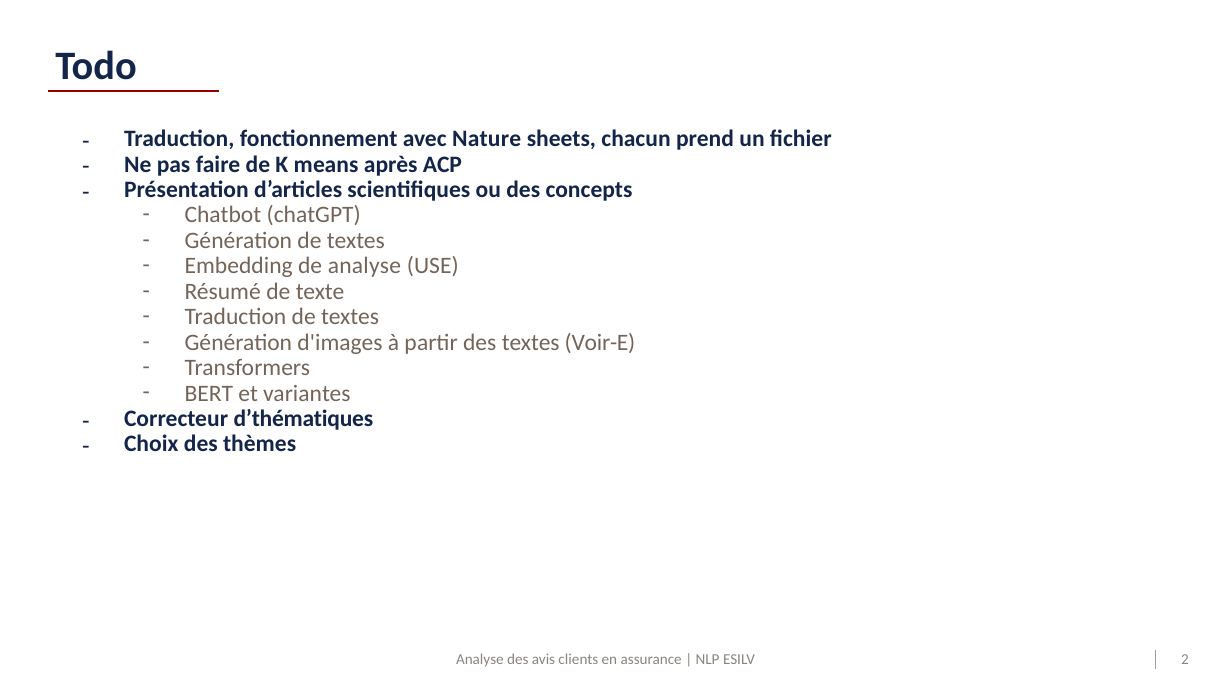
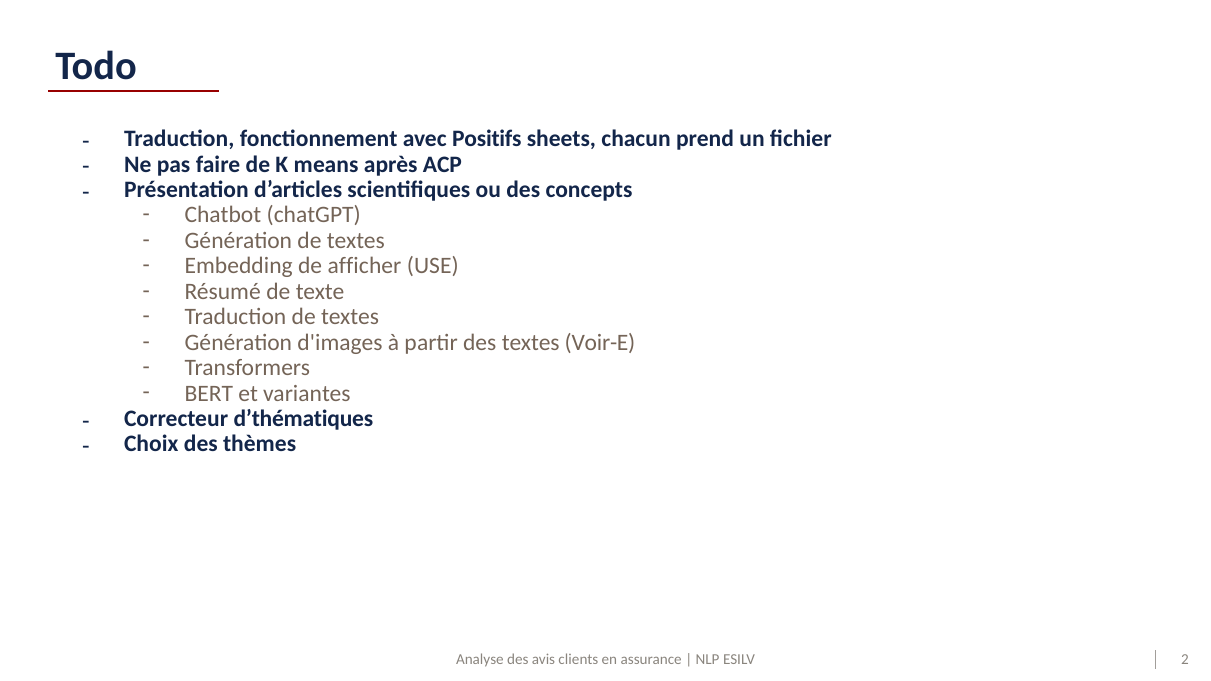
Nature: Nature -> Positifs (487, 139)
de analyse: analyse -> afficher (365, 266)
